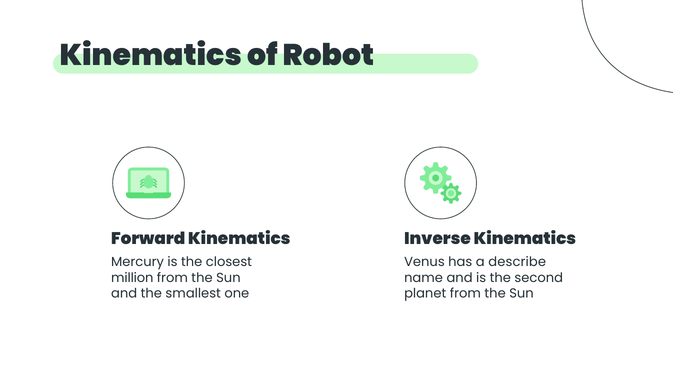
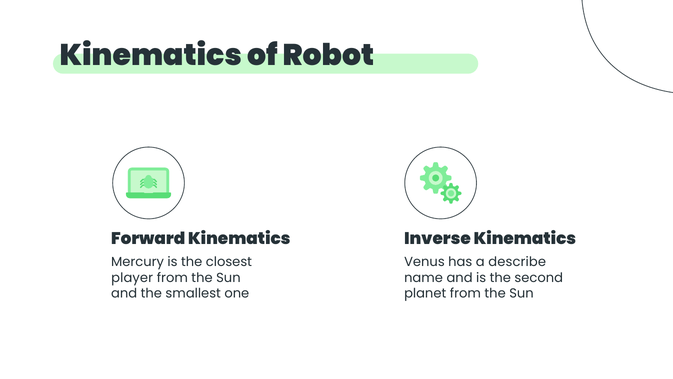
million: million -> player (132, 278)
